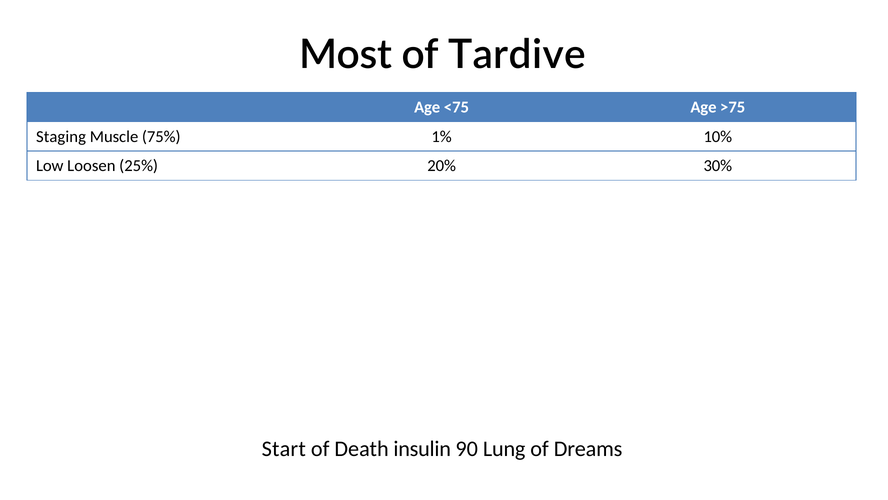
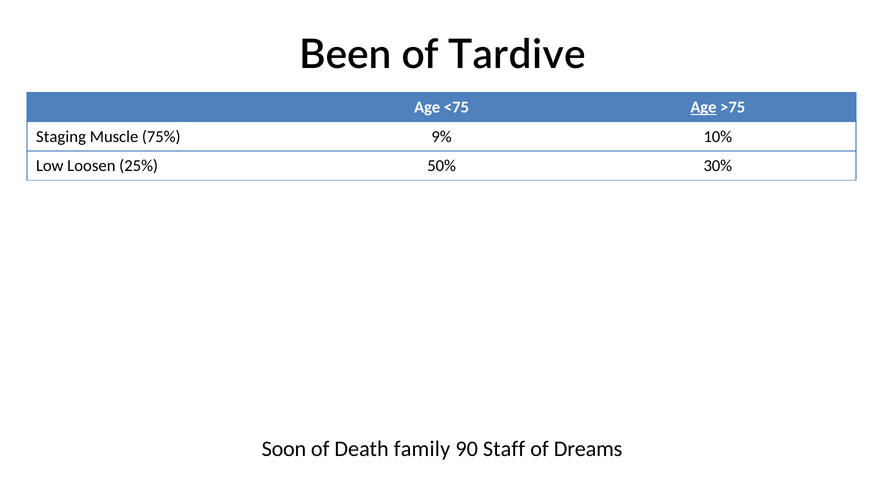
Most: Most -> Been (345, 55)
Age underline: none -> present (703, 107)
1%: 1% -> 9% (442, 136)
20%: 20% -> 50% (442, 166)
Start: Start -> Soon (284, 448)
insulin: insulin -> family (422, 448)
Lung: Lung -> Staff (504, 448)
